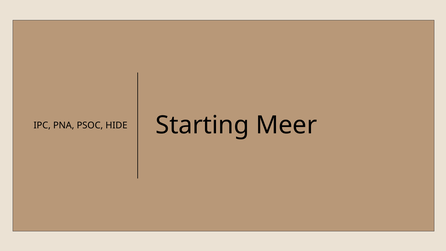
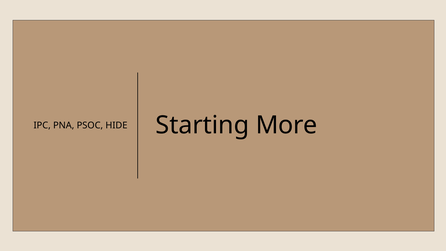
Meer: Meer -> More (287, 125)
